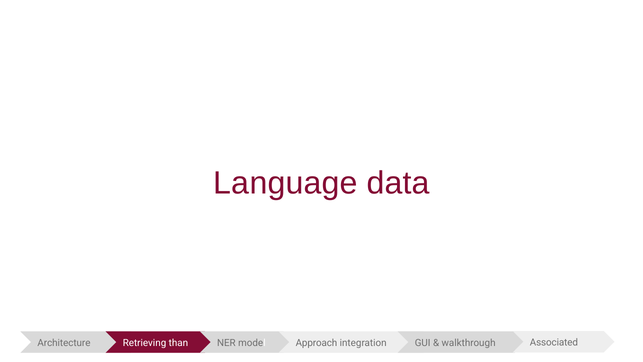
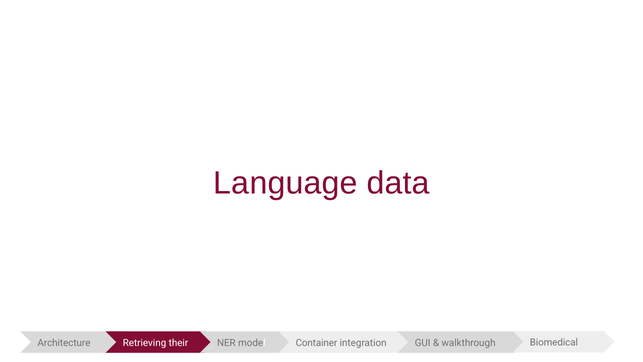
than: than -> their (178, 342)
Approach: Approach -> Container (316, 342)
Associated: Associated -> Biomedical (554, 342)
